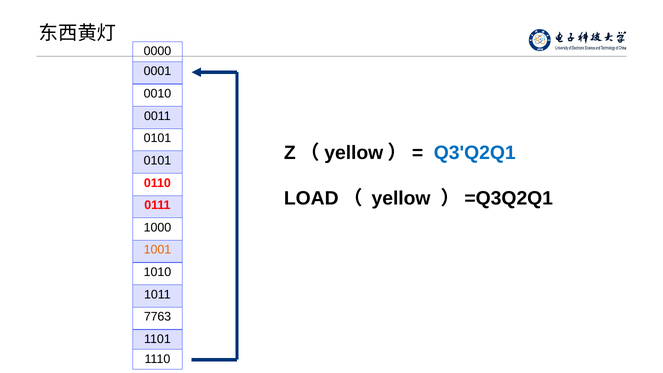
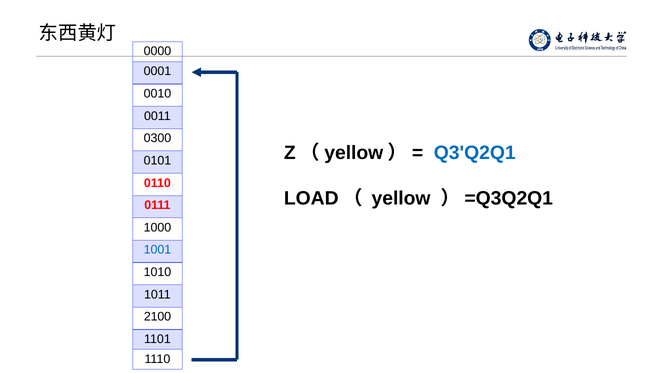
0101: 0101 -> 0300 (157, 138)
1001 colour: orange -> blue (157, 250)
7763: 7763 -> 2100 (158, 317)
